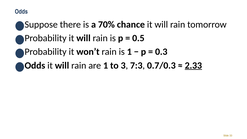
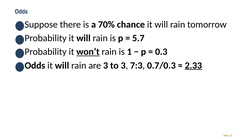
0.5: 0.5 -> 5.7 (138, 38)
won’t underline: none -> present (88, 52)
are 1: 1 -> 3 (106, 65)
